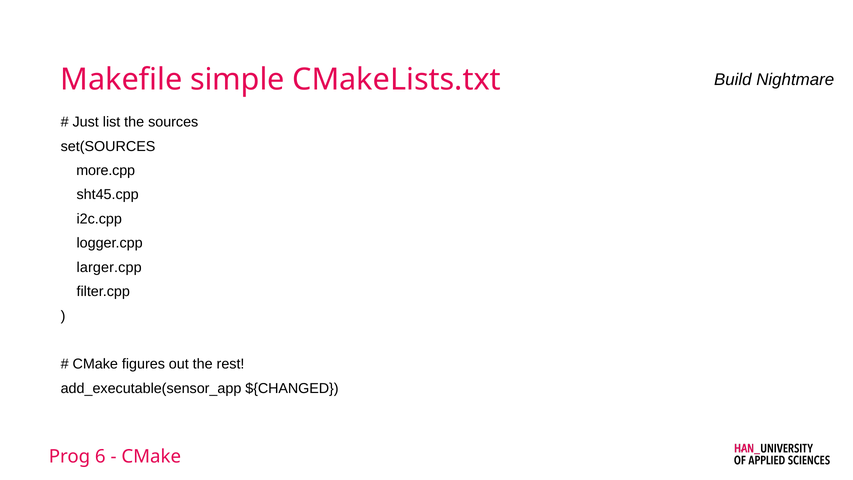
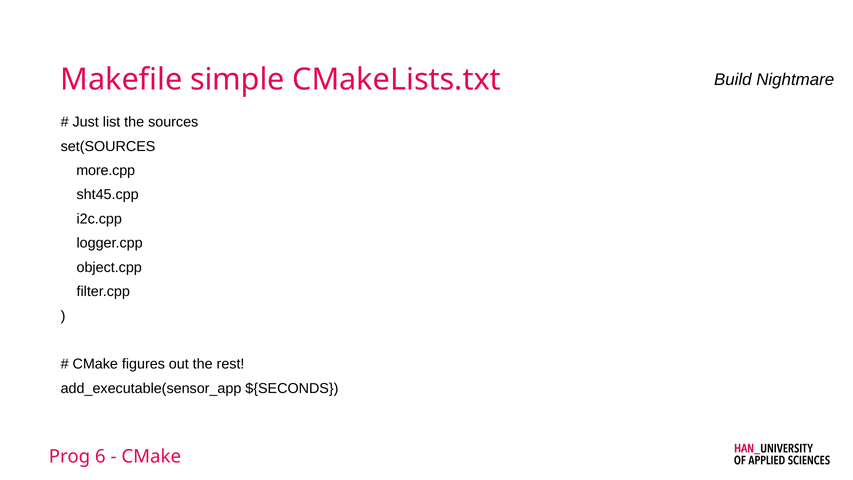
larger.cpp: larger.cpp -> object.cpp (109, 267)
${CHANGED: ${CHANGED -> ${SECONDS (292, 388)
